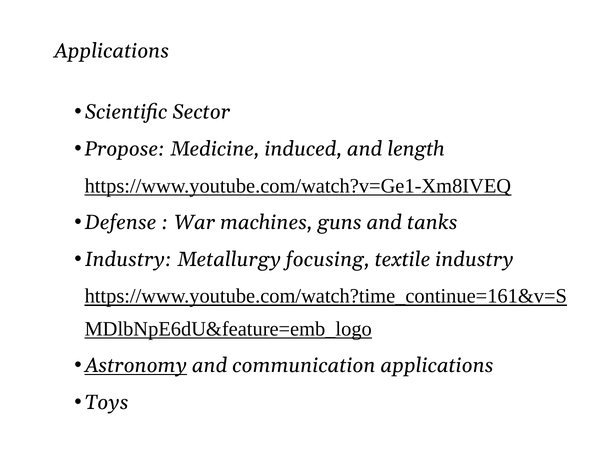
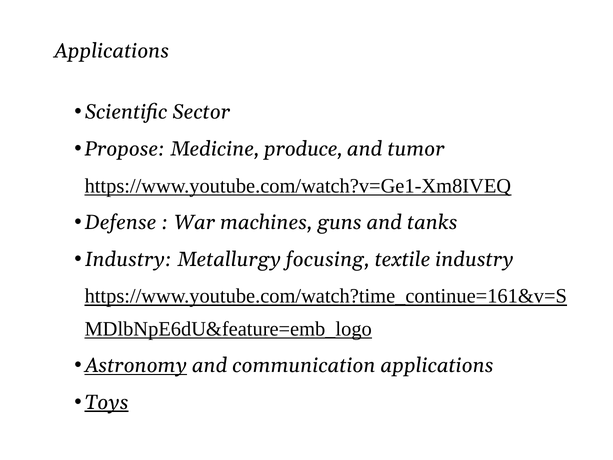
induced: induced -> produce (303, 149)
length: length -> tumor (416, 149)
Toys underline: none -> present (107, 402)
